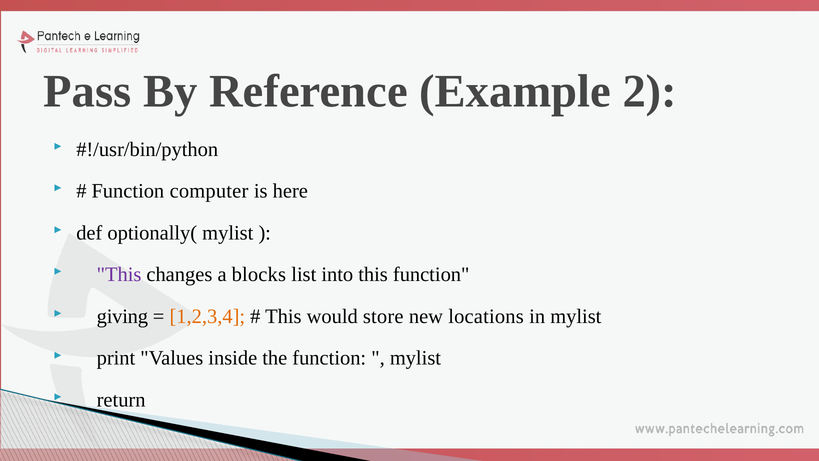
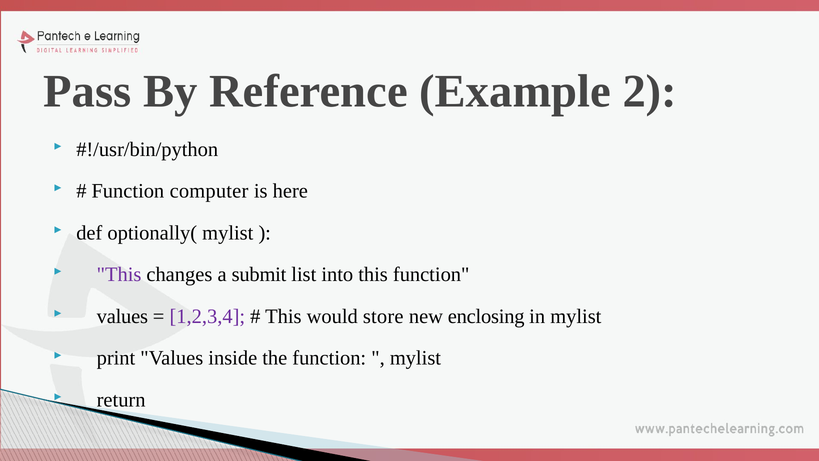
blocks: blocks -> submit (259, 274)
giving: giving -> values (122, 316)
1,2,3,4 colour: orange -> purple (207, 316)
locations: locations -> enclosing (486, 316)
